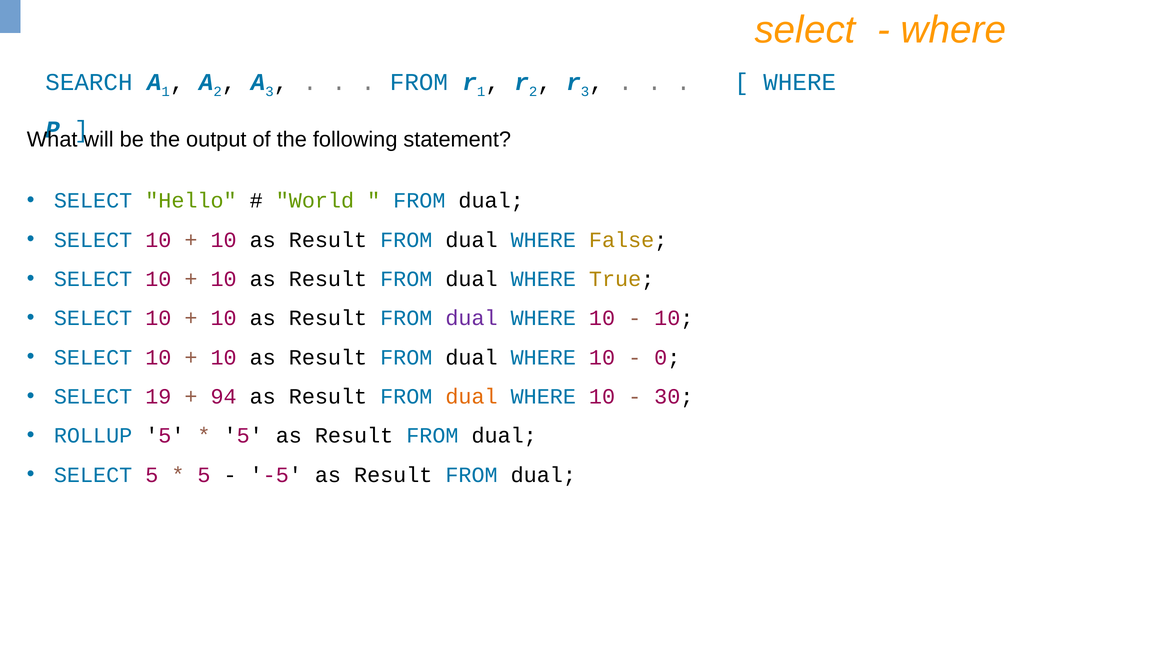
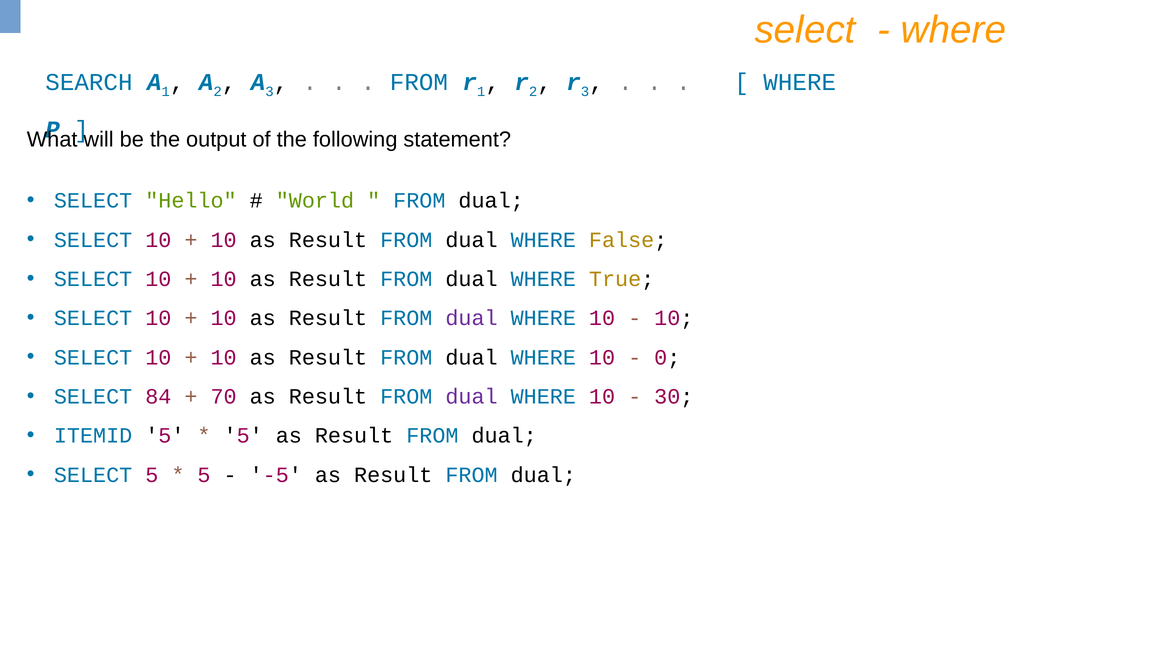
19: 19 -> 84 (158, 396)
94: 94 -> 70 (224, 396)
dual colour: orange -> purple (472, 396)
ROLLUP: ROLLUP -> ITEMID (93, 435)
